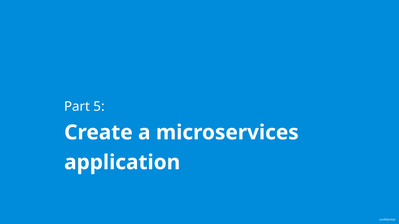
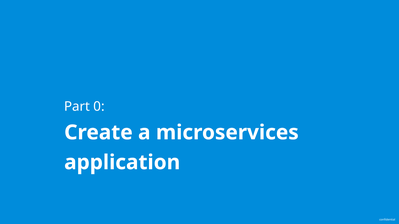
5: 5 -> 0 (99, 107)
